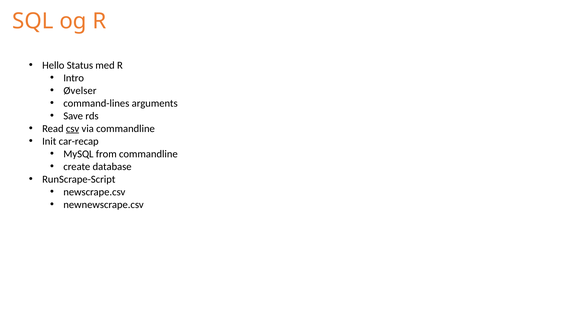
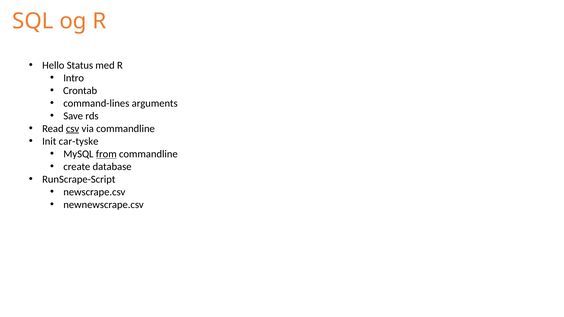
Øvelser: Øvelser -> Crontab (80, 91)
car-recap: car-recap -> car-tyske (79, 141)
from underline: none -> present (106, 154)
